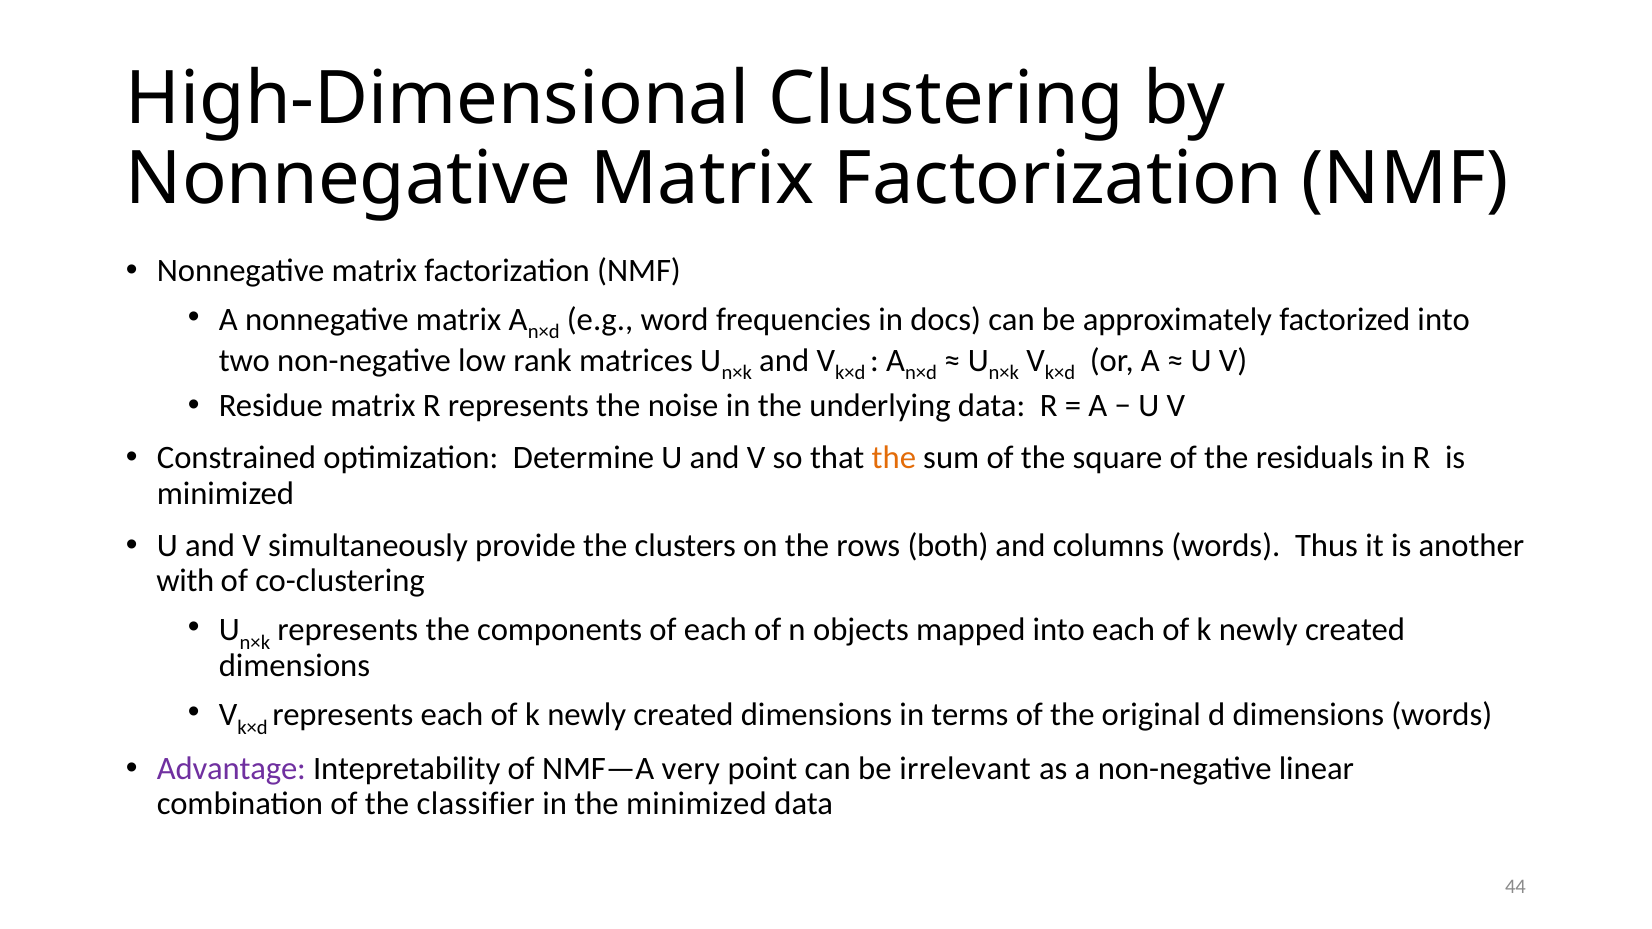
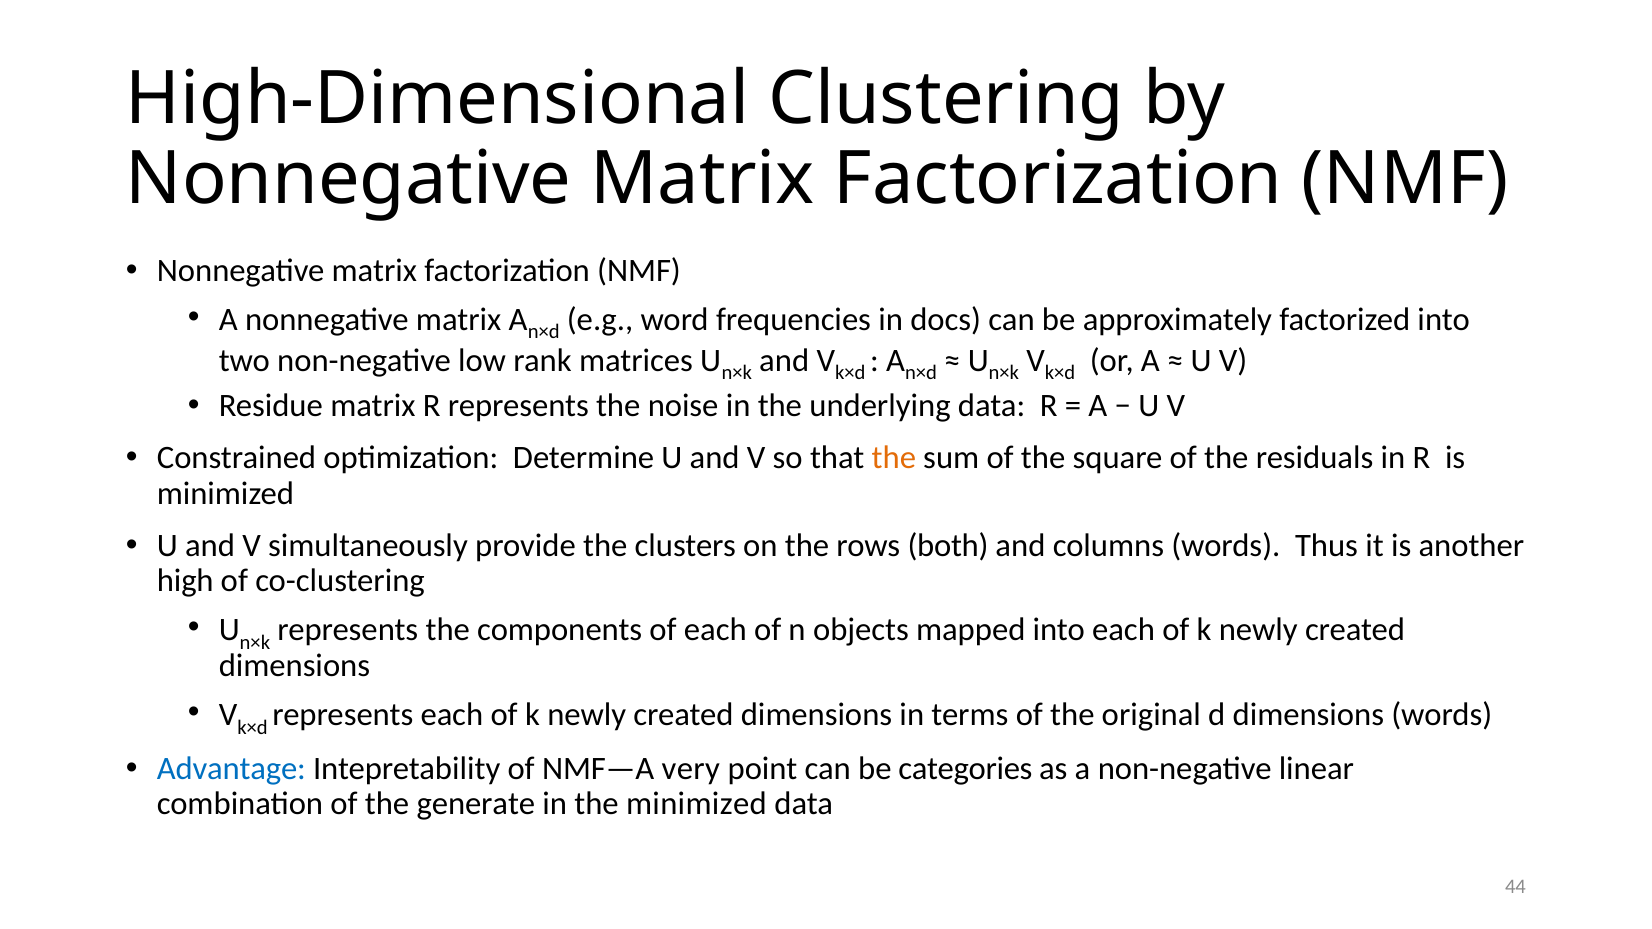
with: with -> high (185, 581)
Advantage colour: purple -> blue (231, 769)
irrelevant: irrelevant -> categories (965, 769)
classifier: classifier -> generate (476, 804)
